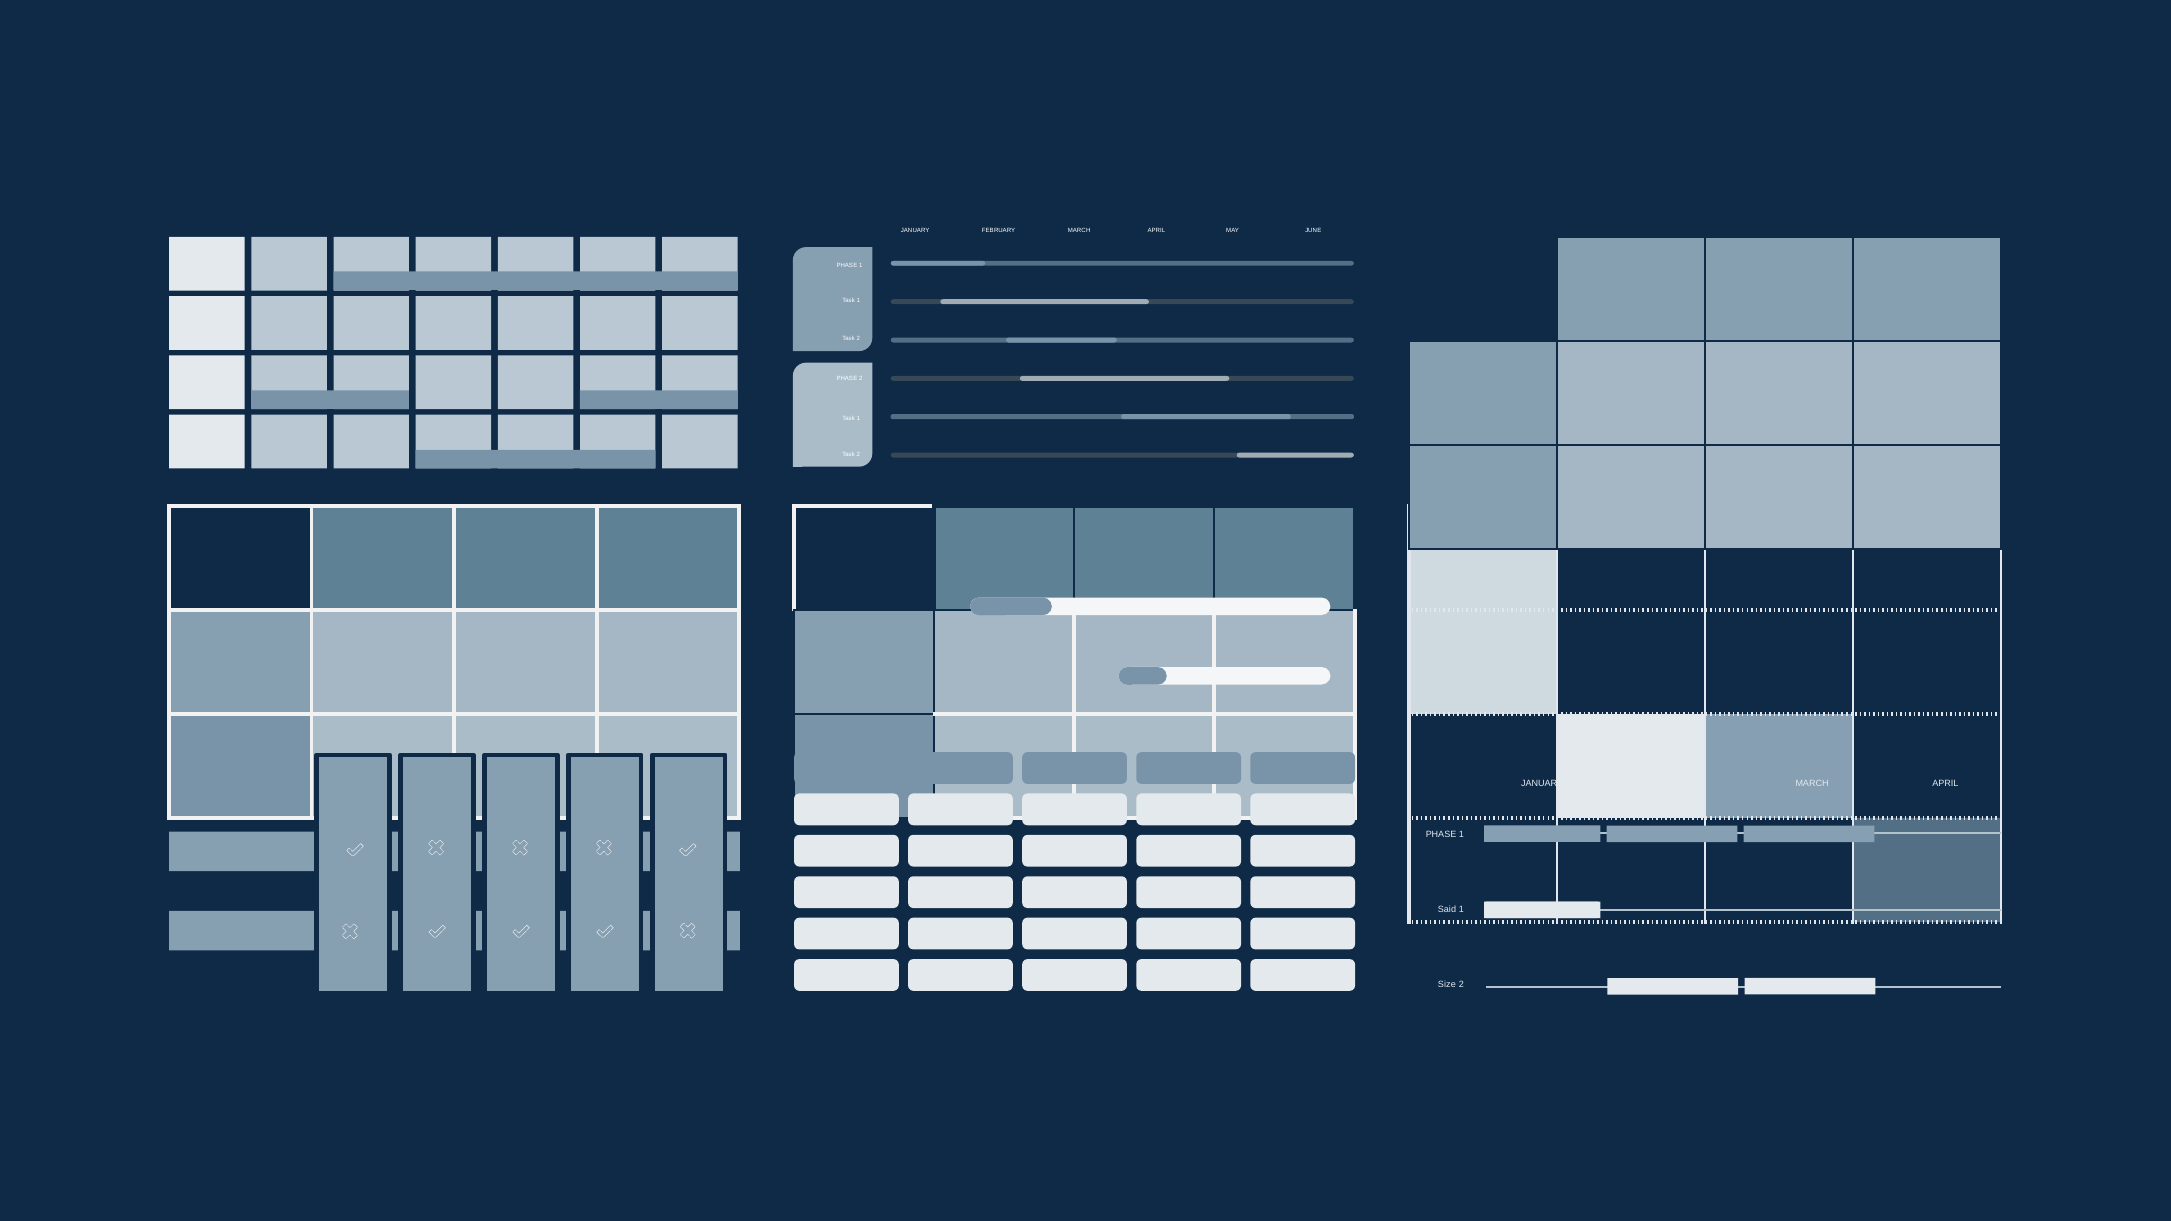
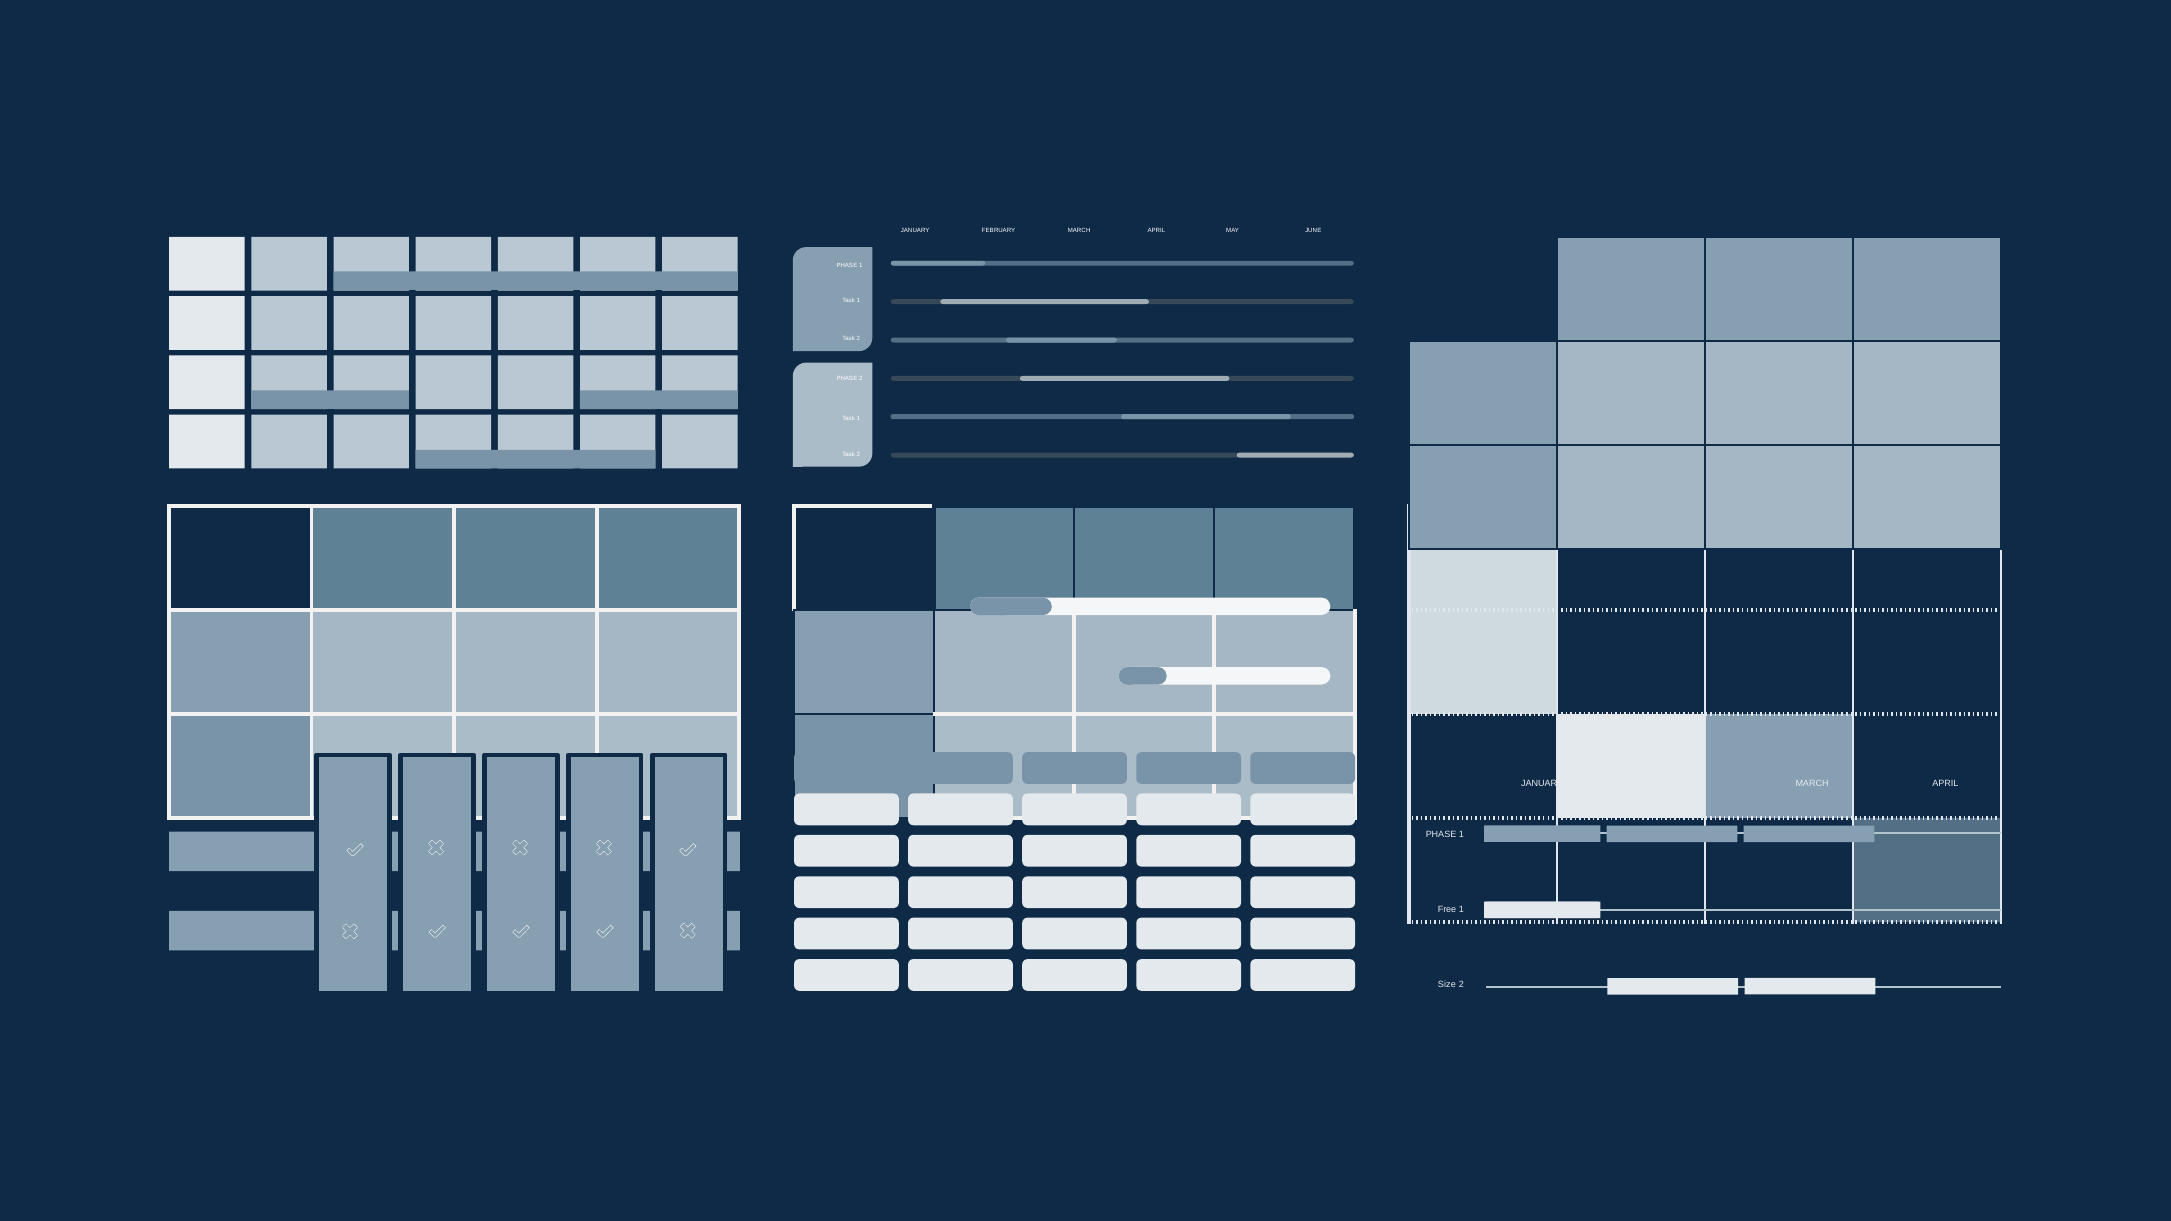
Said: Said -> Free (1447, 909)
